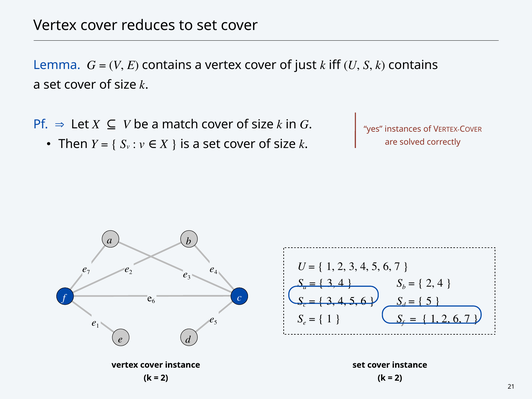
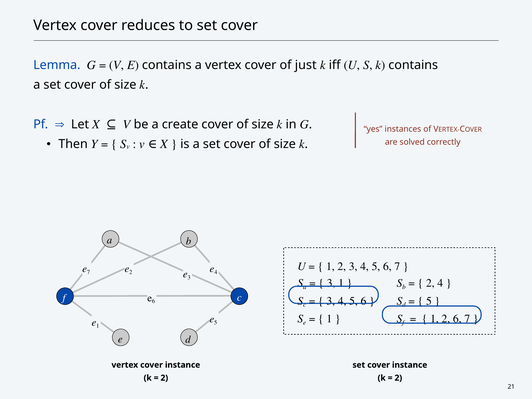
match: match -> create (180, 124)
4: 4 -> 1 (341, 283)
